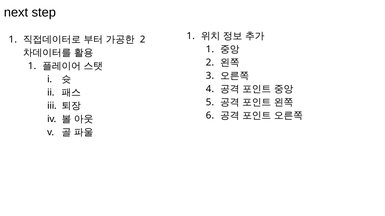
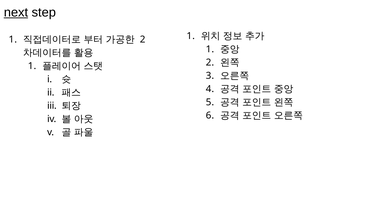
next underline: none -> present (16, 12)
